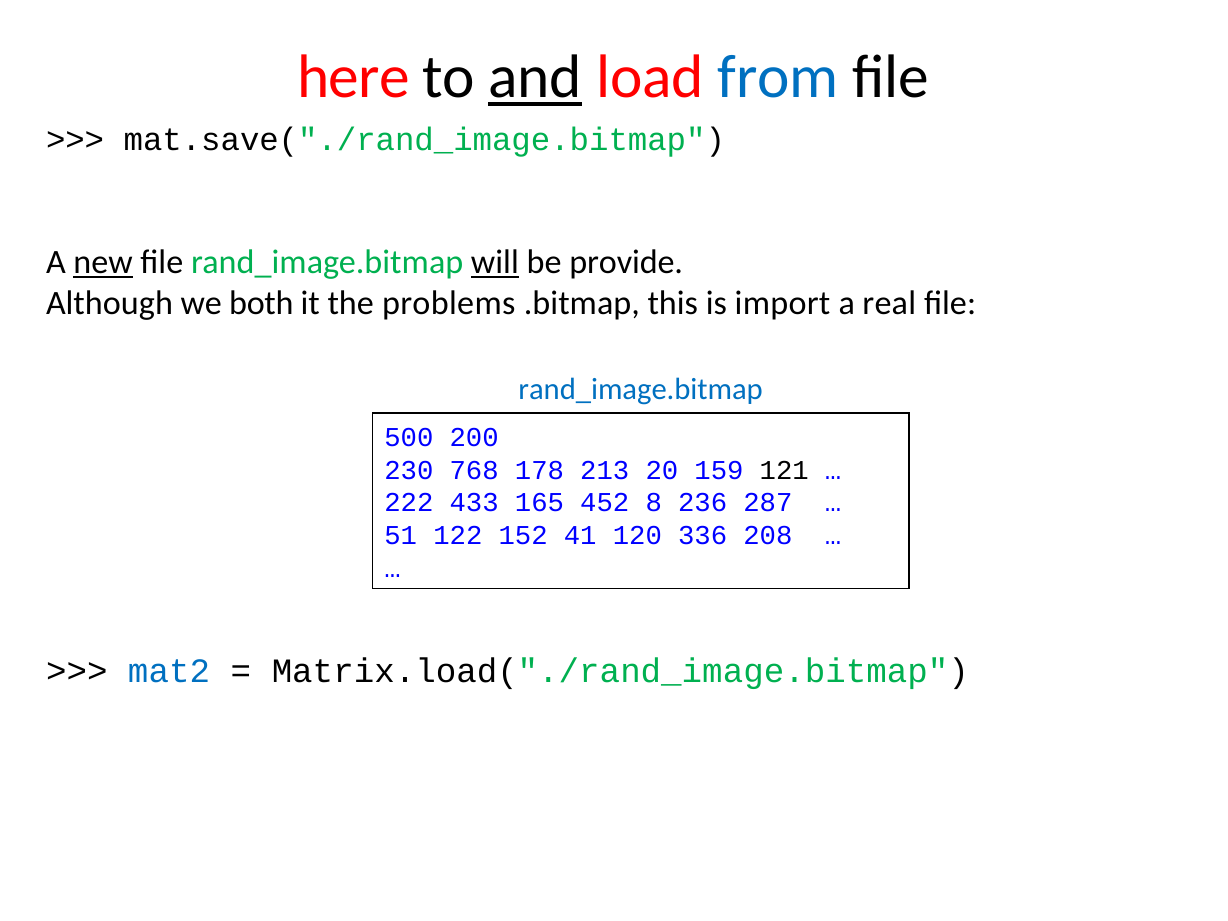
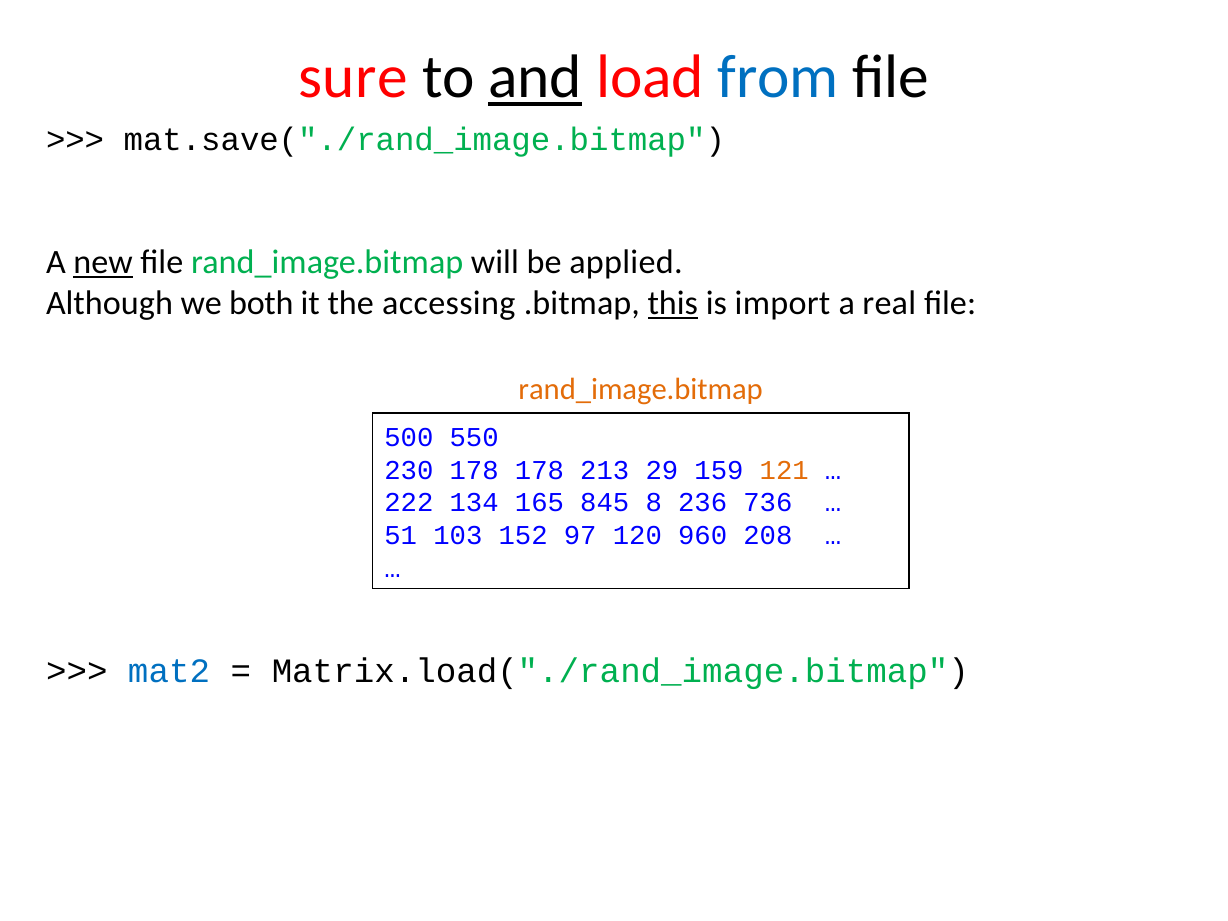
here: here -> sure (353, 77)
will underline: present -> none (495, 262)
provide: provide -> applied (626, 262)
problems: problems -> accessing (449, 303)
this underline: none -> present (673, 303)
rand_image.bitmap colour: blue -> orange (641, 390)
200: 200 -> 550 (474, 437)
230 768: 768 -> 178 (474, 470)
20: 20 -> 29 (662, 470)
121 colour: black -> orange (784, 470)
433: 433 -> 134 (474, 503)
452: 452 -> 845 (605, 503)
287: 287 -> 736 (768, 503)
122: 122 -> 103 (458, 536)
41: 41 -> 97 (580, 536)
336: 336 -> 960 (703, 536)
